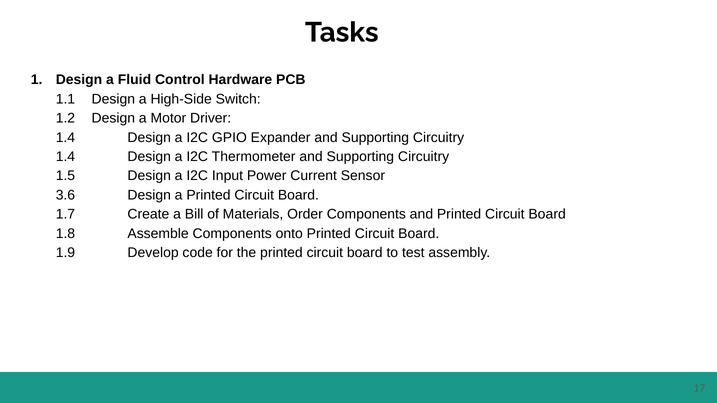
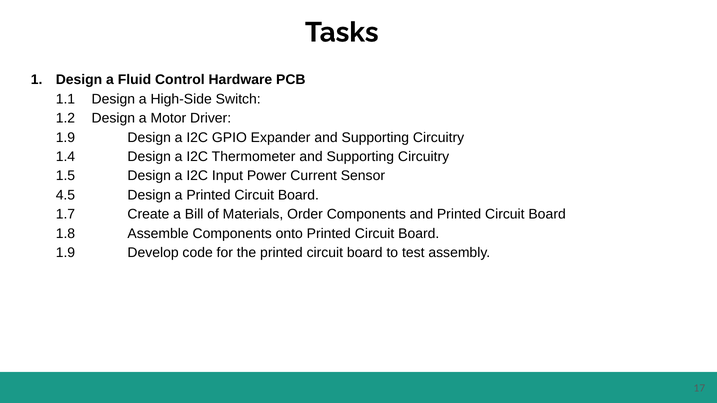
1.4: 1.4 -> 1.9 (65, 138)
3.6: 3.6 -> 4.5 (65, 195)
